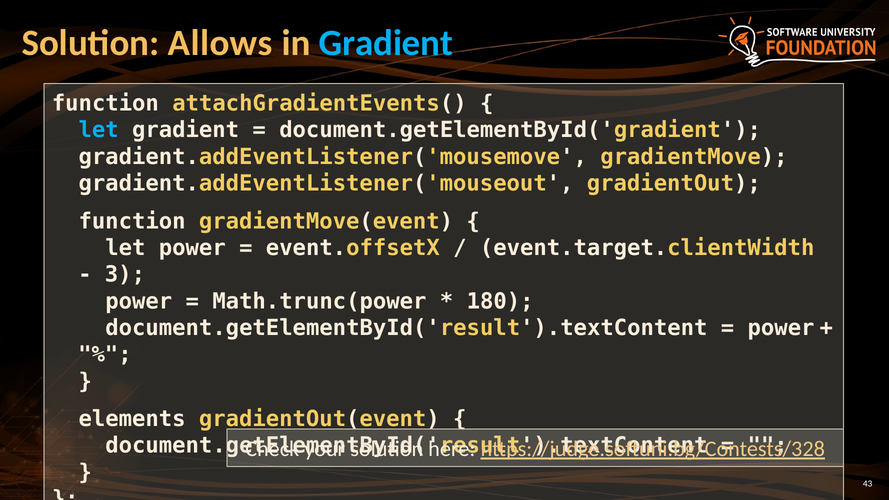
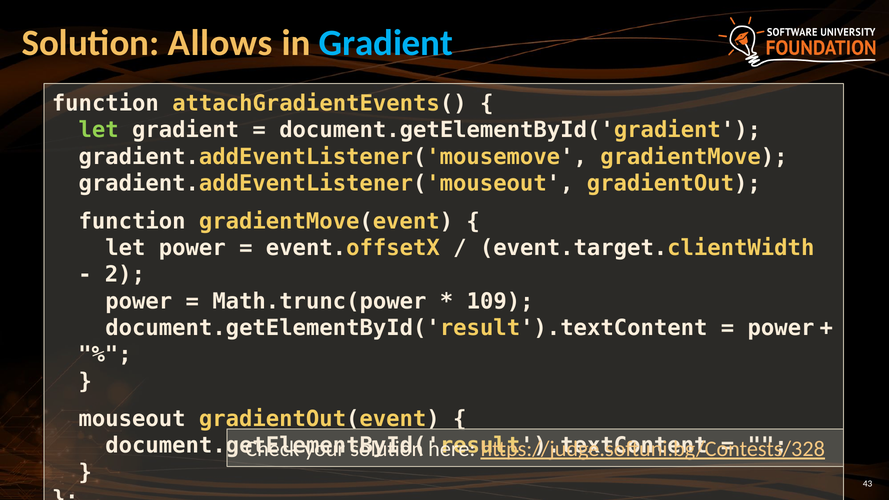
let colour: light blue -> light green (99, 130)
3: 3 -> 2 (125, 275)
180: 180 -> 109 (500, 301)
elements: elements -> mouseout (132, 419)
